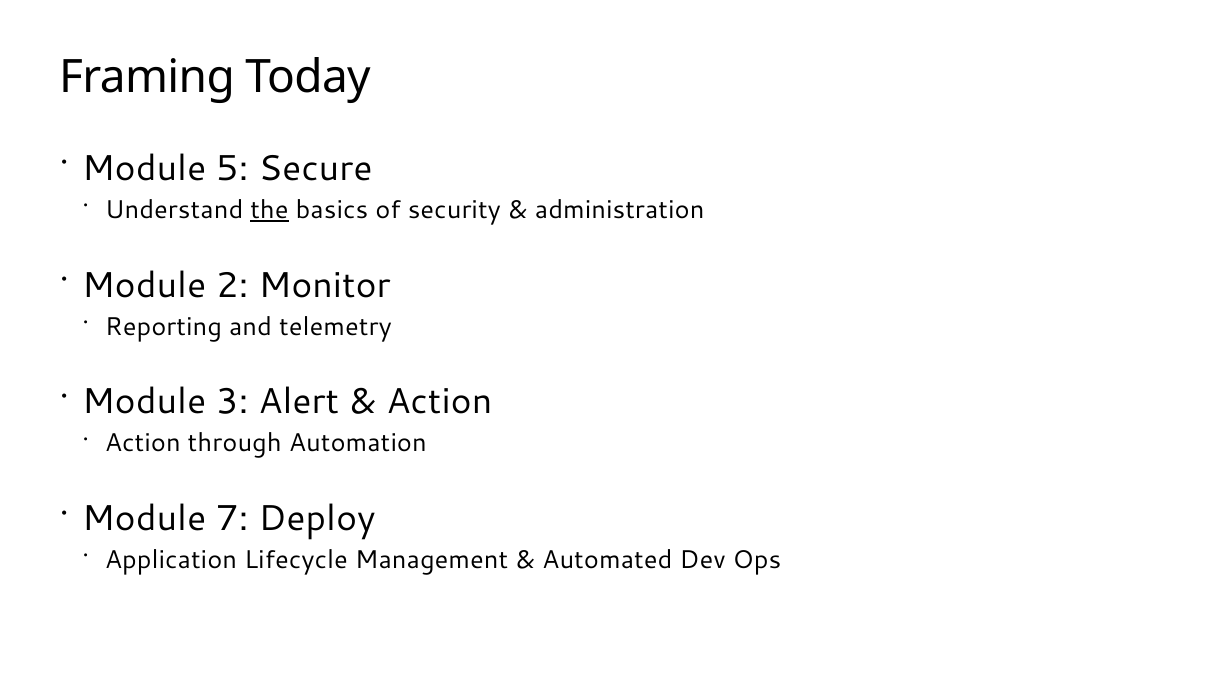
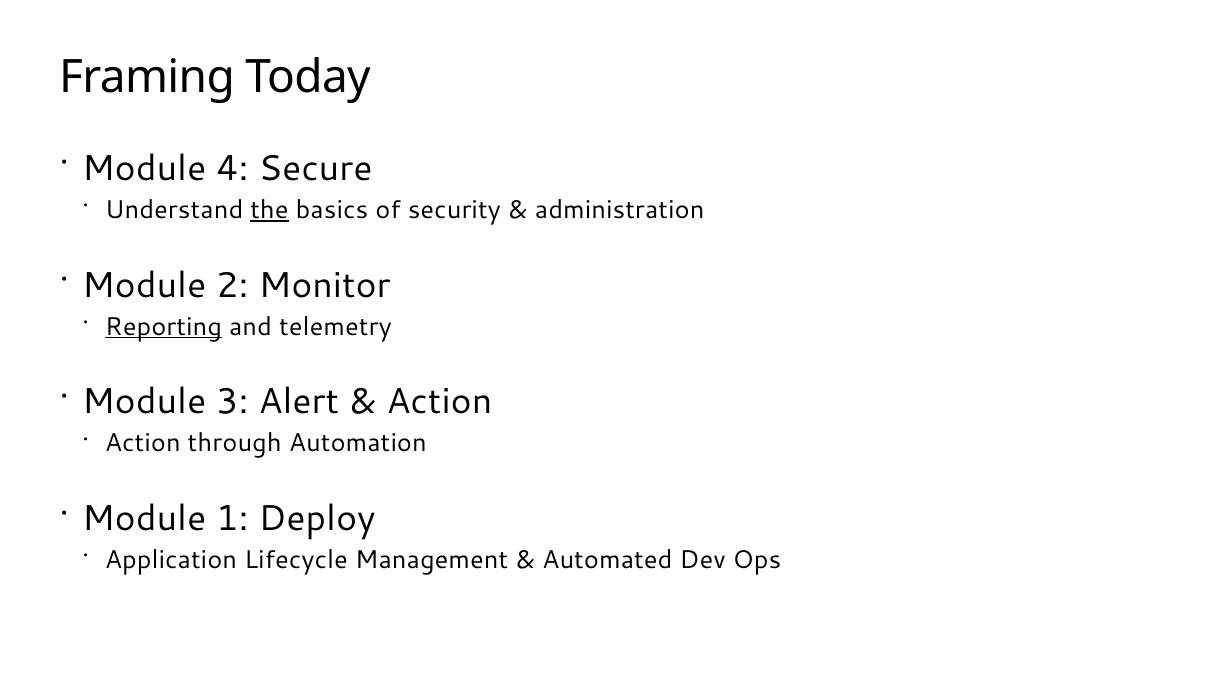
5: 5 -> 4 (232, 169)
Reporting underline: none -> present (163, 327)
7: 7 -> 1 (232, 519)
